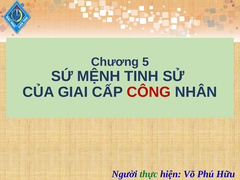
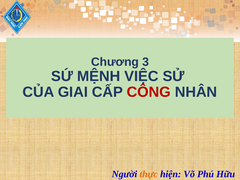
5: 5 -> 3 (146, 62)
TINH: TINH -> VIỆC (141, 76)
thực colour: green -> orange (149, 174)
